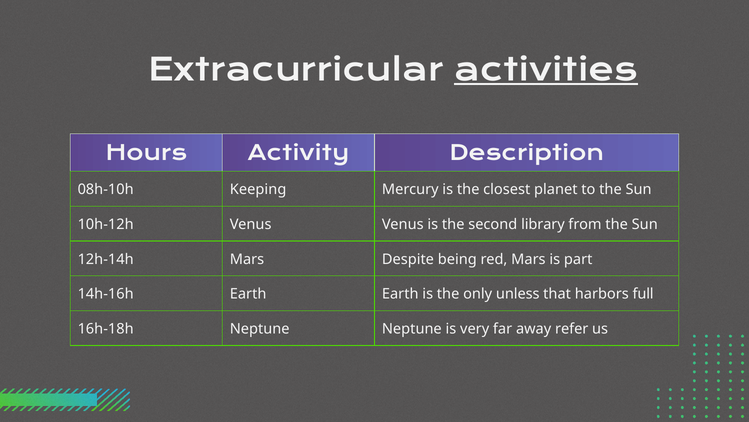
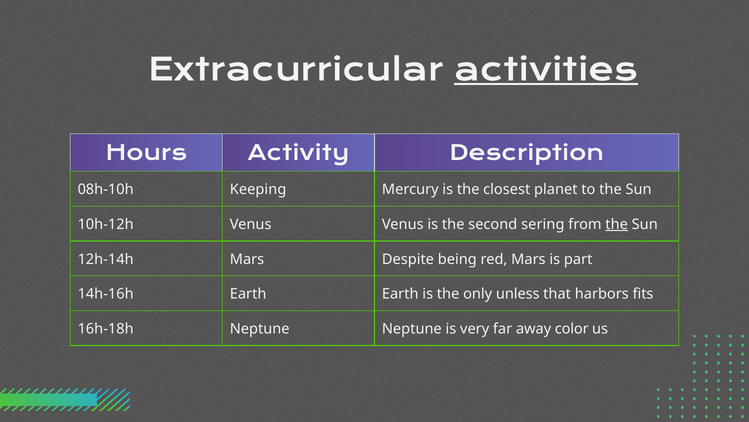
library: library -> sering (543, 224)
the underline: none -> present (617, 224)
full: full -> fits (643, 294)
refer: refer -> color (572, 328)
